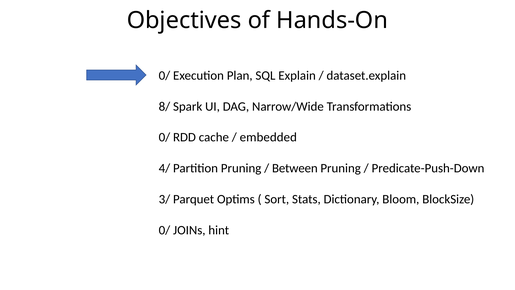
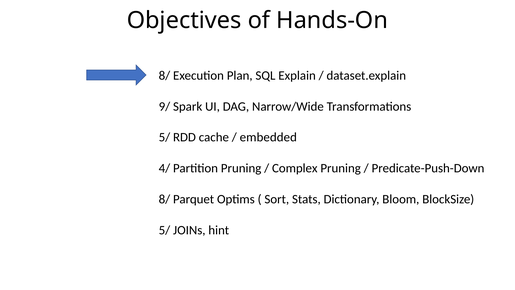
0/: 0/ -> 8/ (164, 75)
8/: 8/ -> 9/ (164, 106)
0/: 0/ -> 5/ (164, 137)
Between: Between -> Complex (295, 168)
3/: 3/ -> 8/ (164, 199)
0/: 0/ -> 5/ (164, 230)
